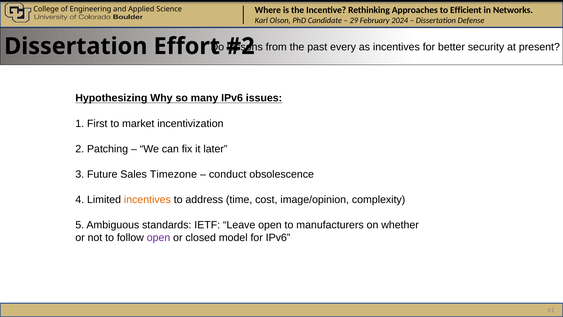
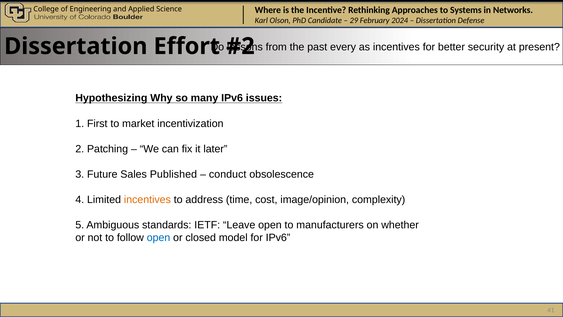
Efficient: Efficient -> Systems (466, 10)
Timezone: Timezone -> Published (173, 174)
open colour: purple -> blue (159, 237)
